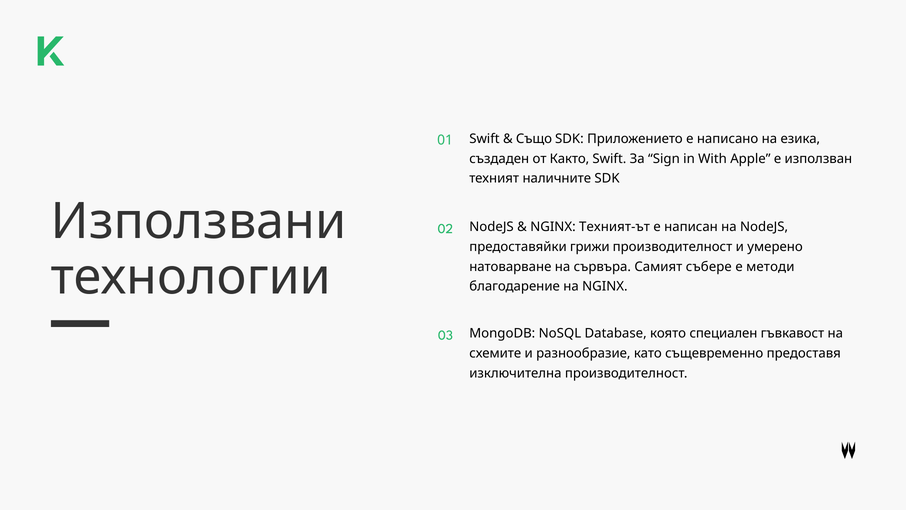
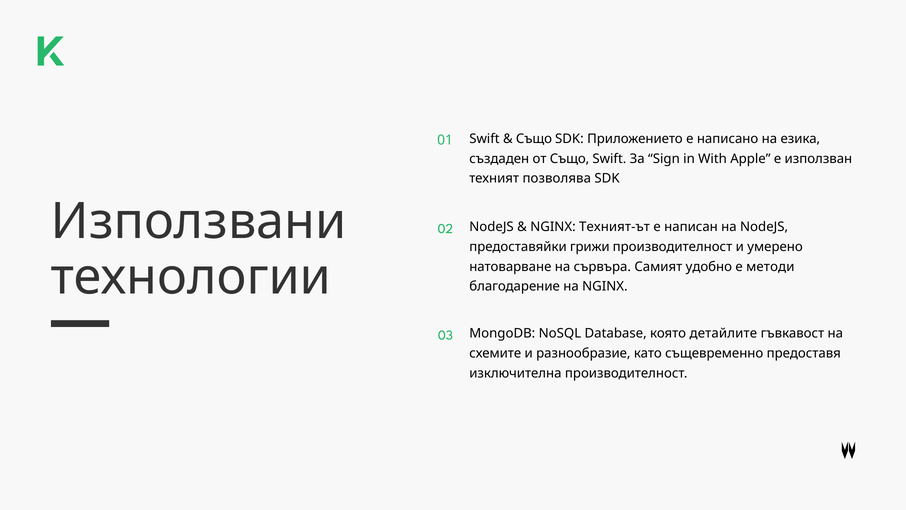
от Както: Както -> Също (569, 159)
наличните: наличните -> позволява (557, 178)
събере: събере -> удобно (709, 266)
специален: специален -> детайлите (723, 333)
